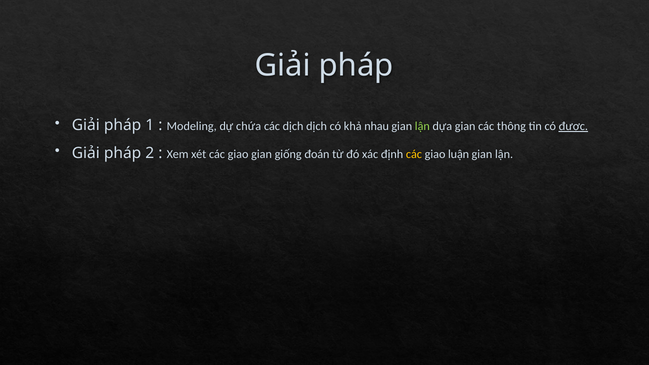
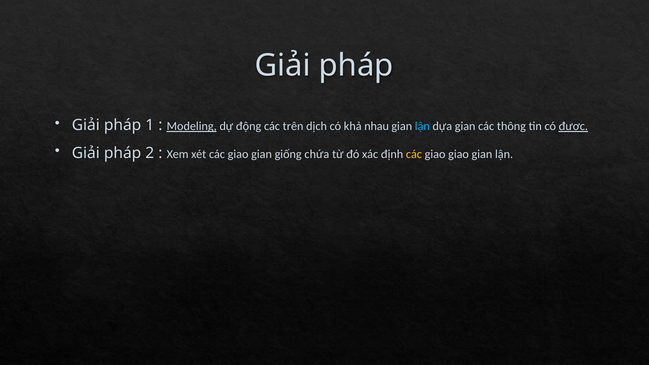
Modeling underline: none -> present (192, 126)
chứa: chứa -> động (249, 126)
các dịch: dịch -> trên (293, 126)
lận colour: light green -> light blue (422, 126)
đoán: đoán -> chứa (317, 154)
giao luận: luận -> giao (459, 154)
